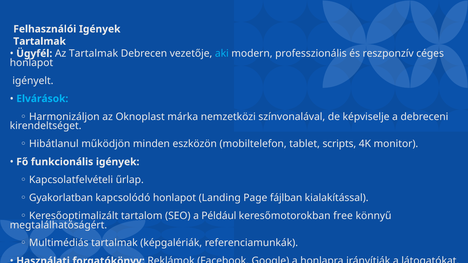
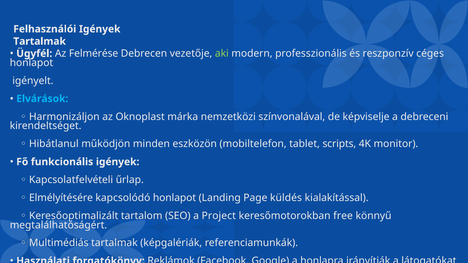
Az Tartalmak: Tartalmak -> Felmérése (94, 54)
aki colour: light blue -> light green (222, 54)
Gyakorlatban: Gyakorlatban -> Elmélyítésére (61, 198)
fájlban: fájlban -> küldés (286, 198)
Például: Például -> Project (219, 216)
